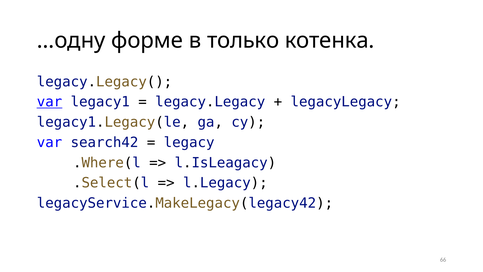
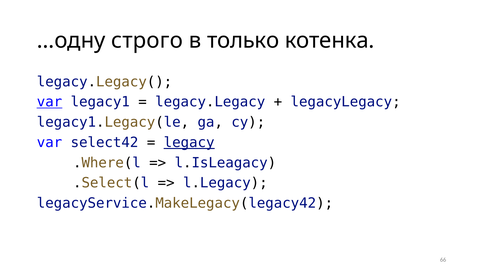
форме: форме -> строго (147, 41)
search42: search42 -> select42 (104, 142)
legacy underline: none -> present (189, 142)
